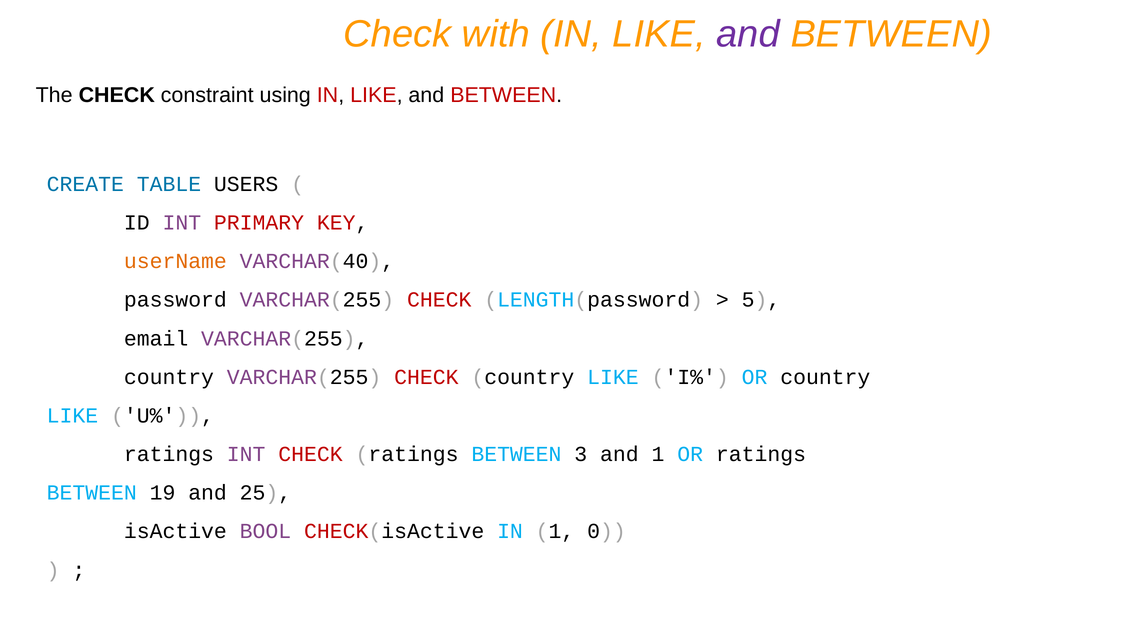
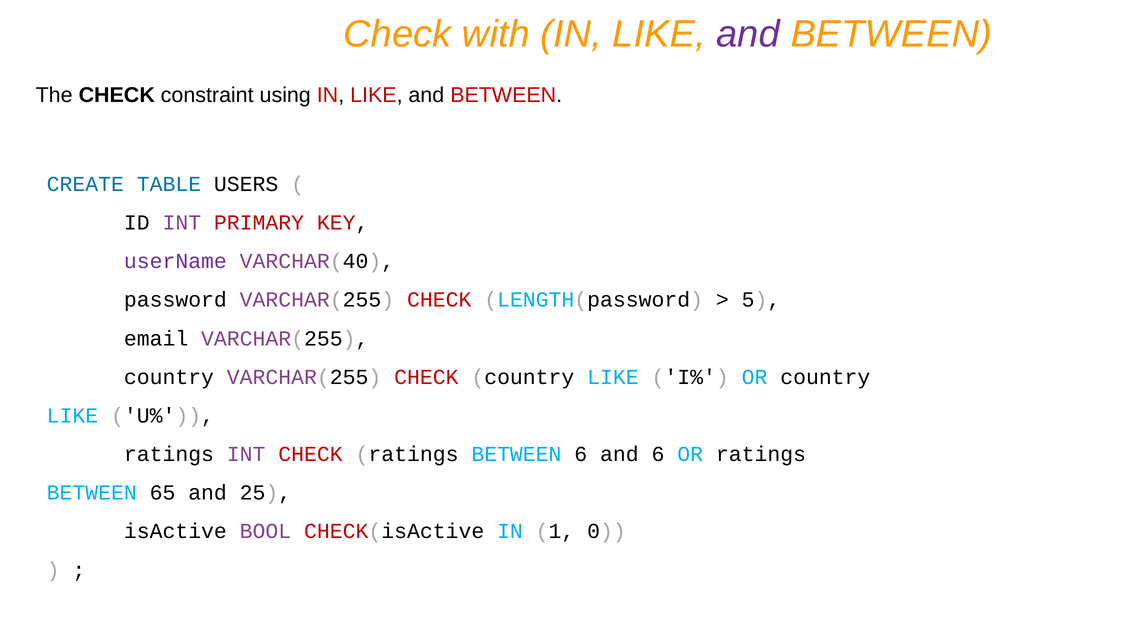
userName colour: orange -> purple (175, 262)
BETWEEN 3: 3 -> 6 (581, 455)
and 1: 1 -> 6 (658, 455)
19: 19 -> 65 (163, 493)
